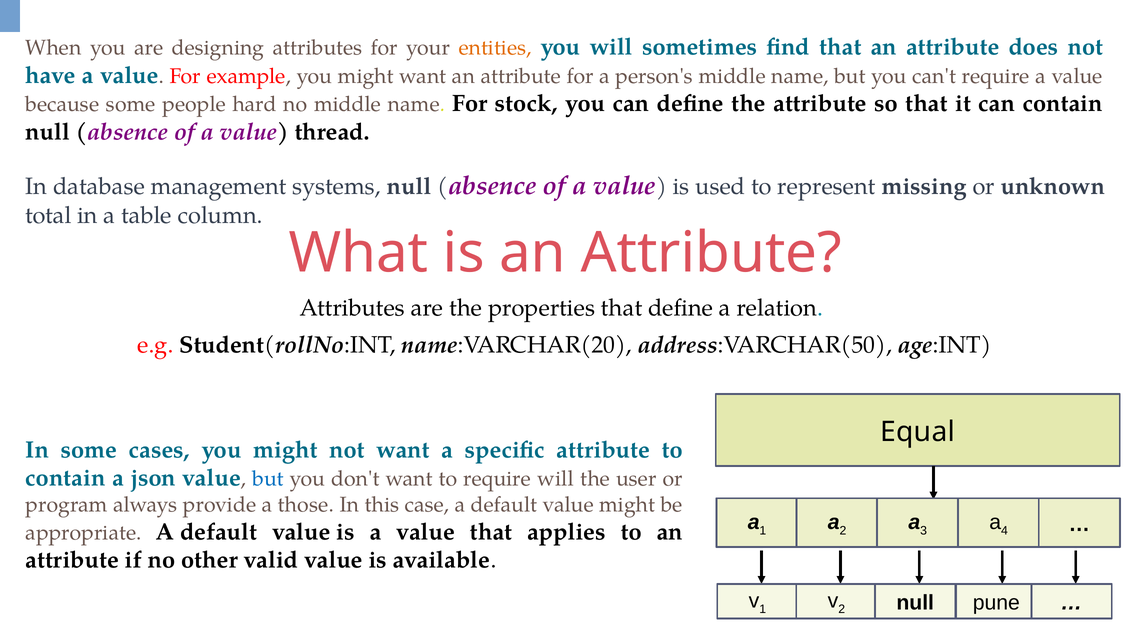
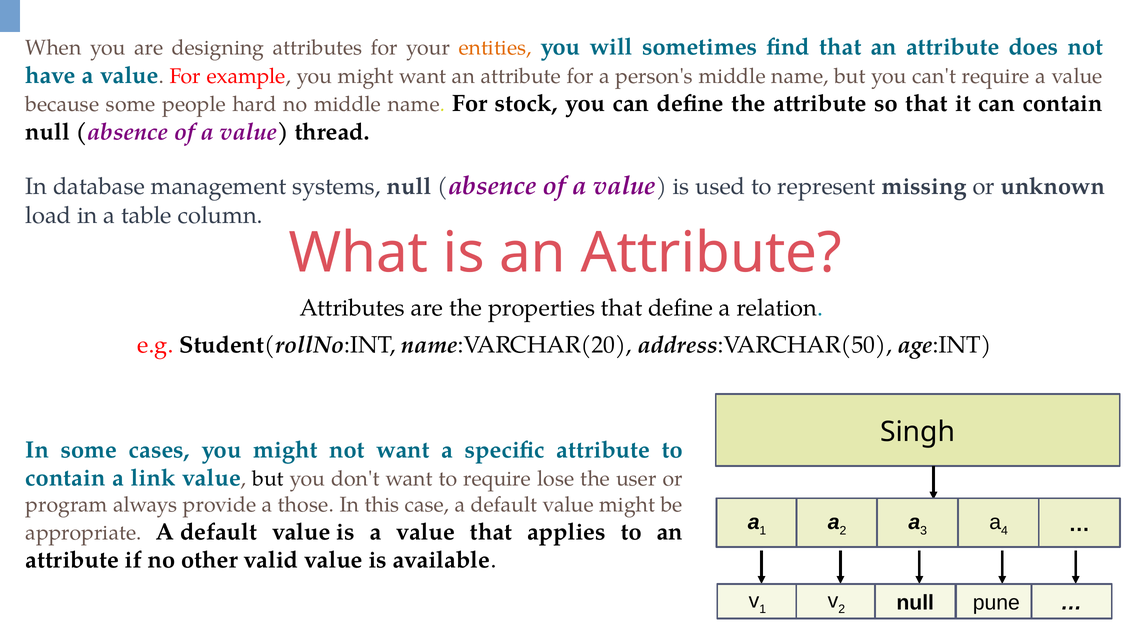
total: total -> load (48, 215)
Equal: Equal -> Singh (918, 432)
json: json -> link (153, 478)
but colour: blue -> black (268, 479)
require will: will -> lose (556, 479)
